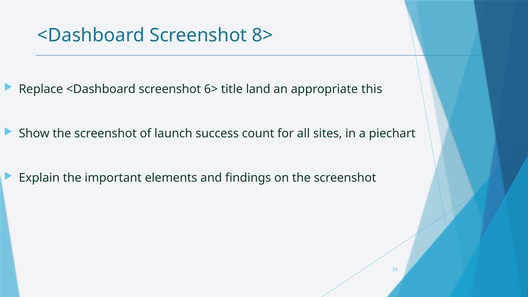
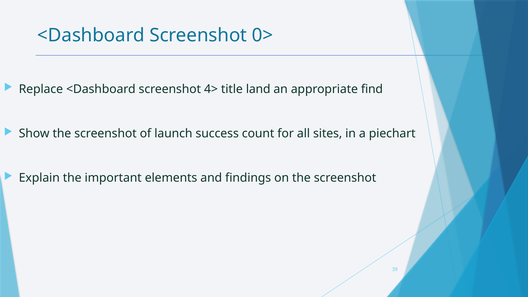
8>: 8> -> 0> (263, 35)
6>: 6> -> 4> (211, 89)
this: this -> find (372, 89)
